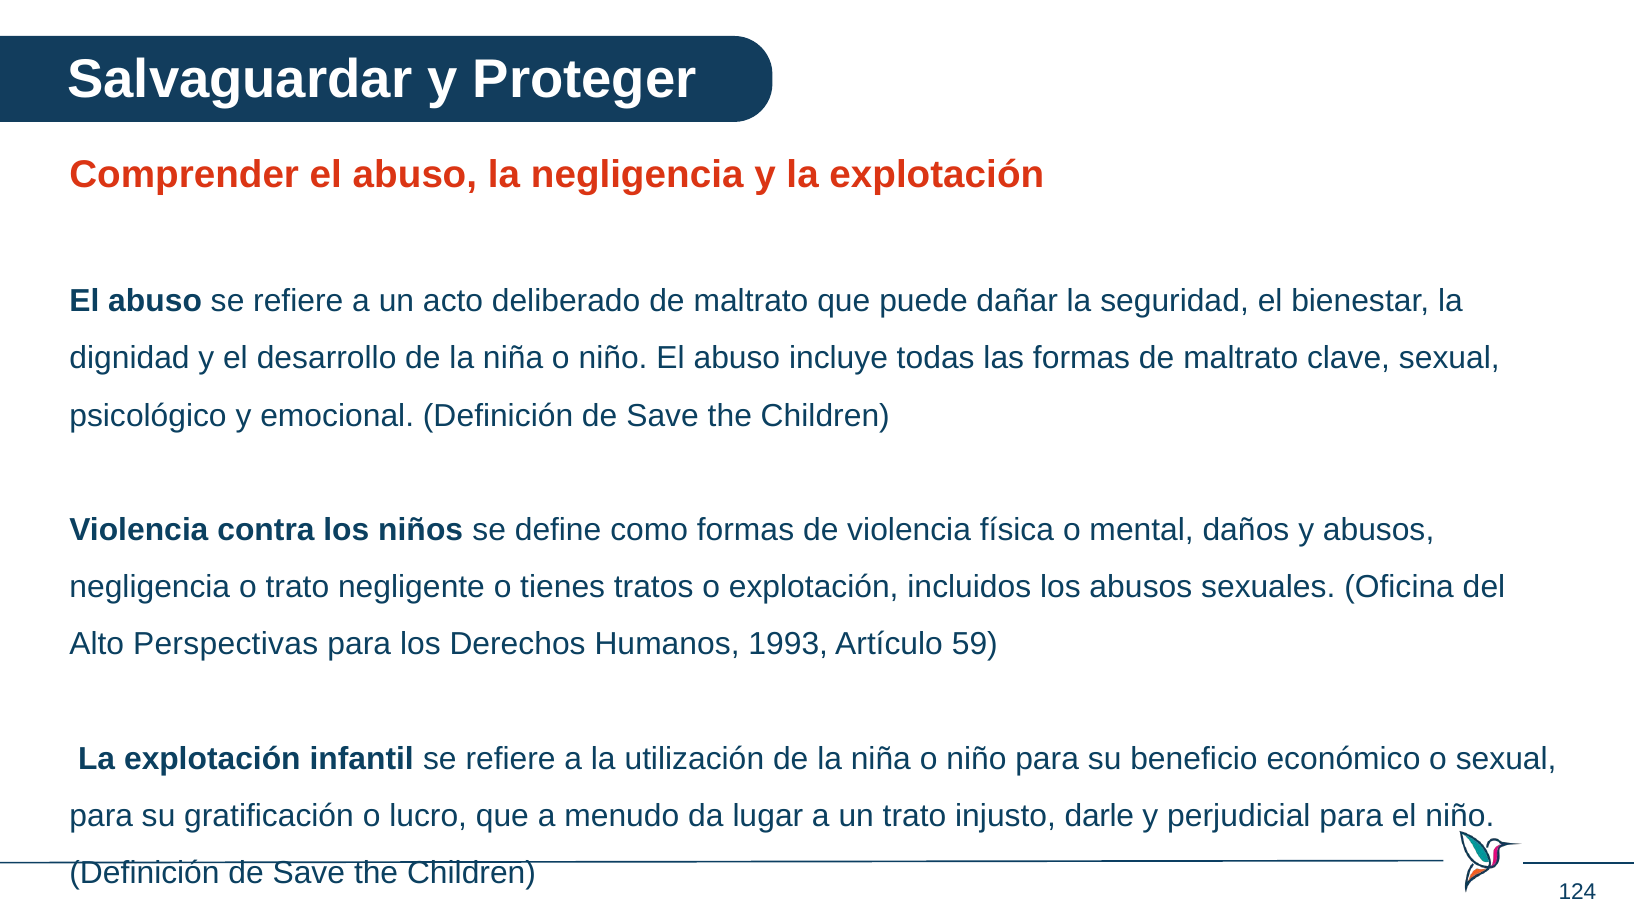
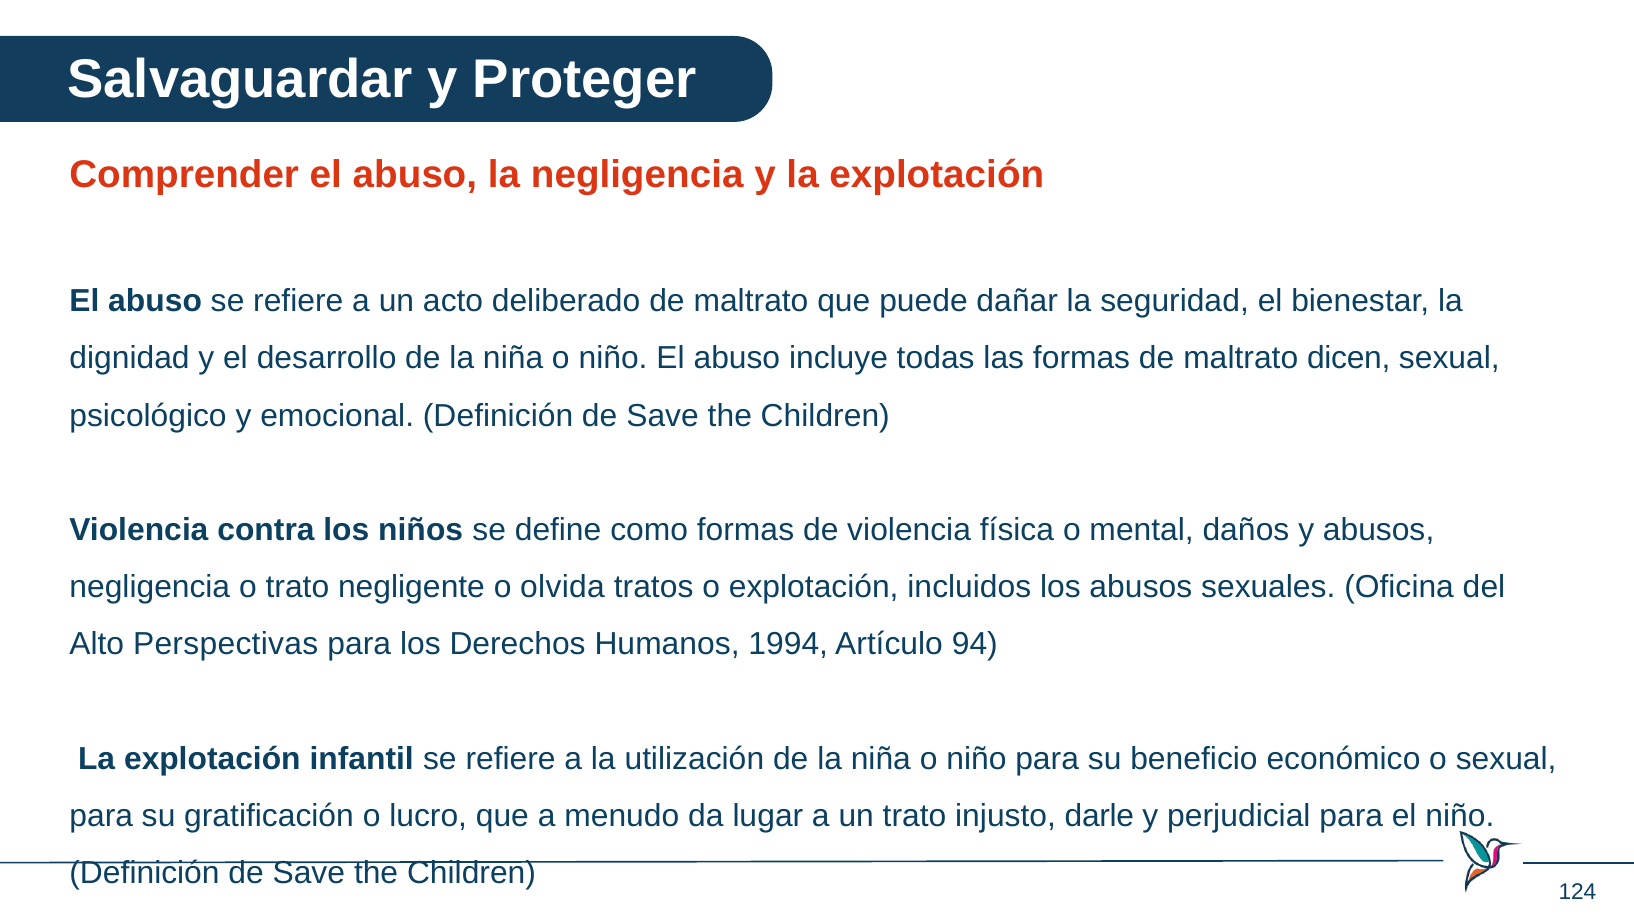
clave: clave -> dicen (1349, 359)
tienes: tienes -> olvida (563, 587)
1993: 1993 -> 1994 (788, 644)
59: 59 -> 94 (975, 644)
